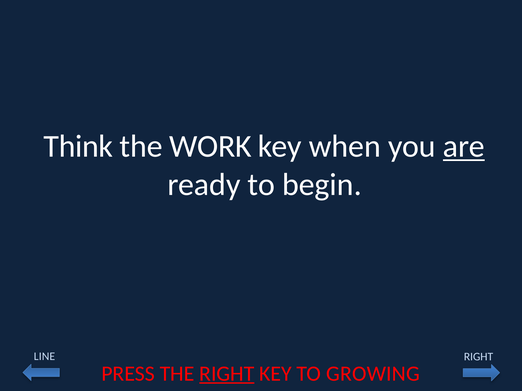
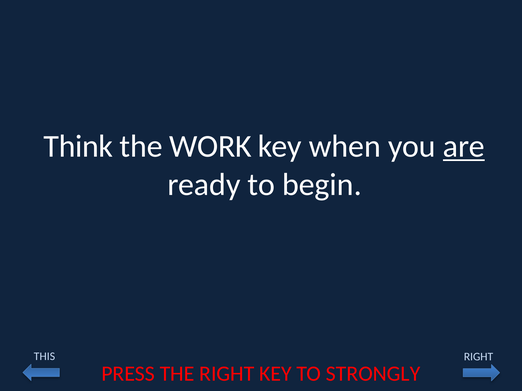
LINE: LINE -> THIS (44, 357)
RIGHT underline: present -> none (227, 374)
GROWING: GROWING -> STRONGLY (373, 374)
